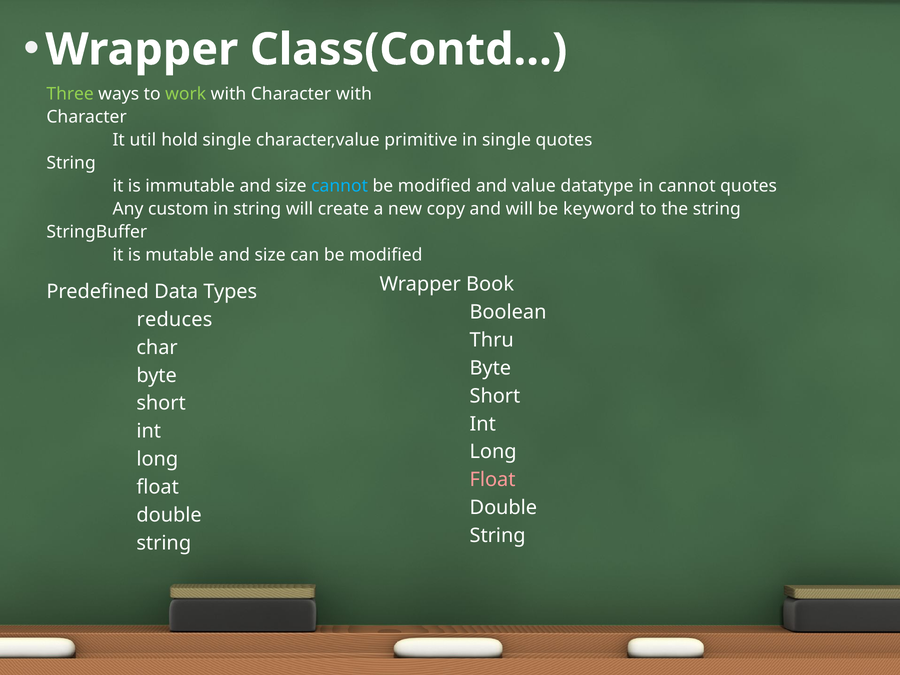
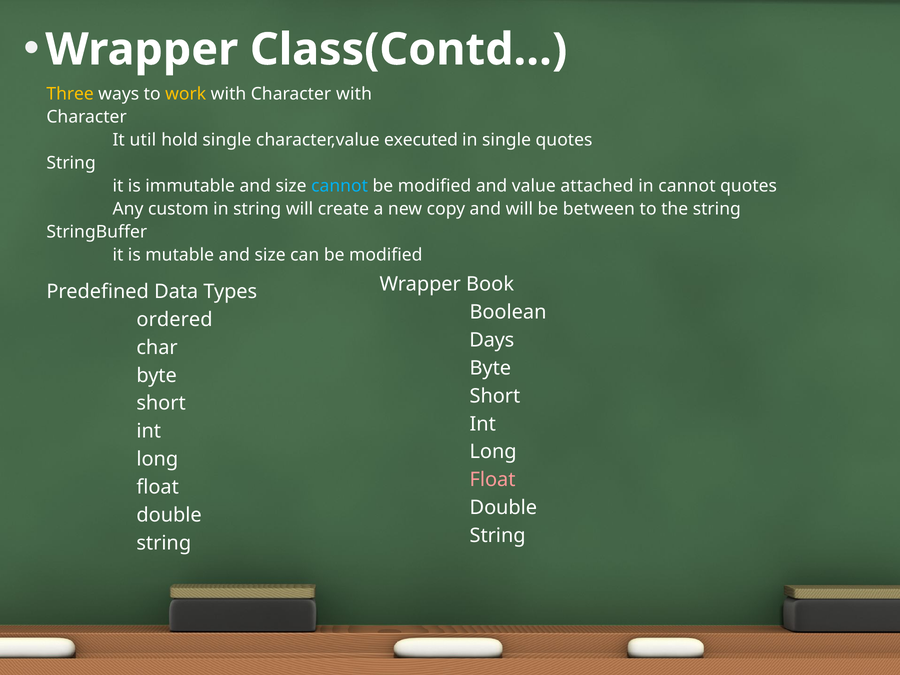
Three colour: light green -> yellow (70, 94)
work colour: light green -> yellow (186, 94)
primitive: primitive -> executed (421, 140)
datatype: datatype -> attached (597, 186)
keyword: keyword -> between (599, 209)
reduces: reduces -> ordered (175, 320)
Thru: Thru -> Days (492, 340)
